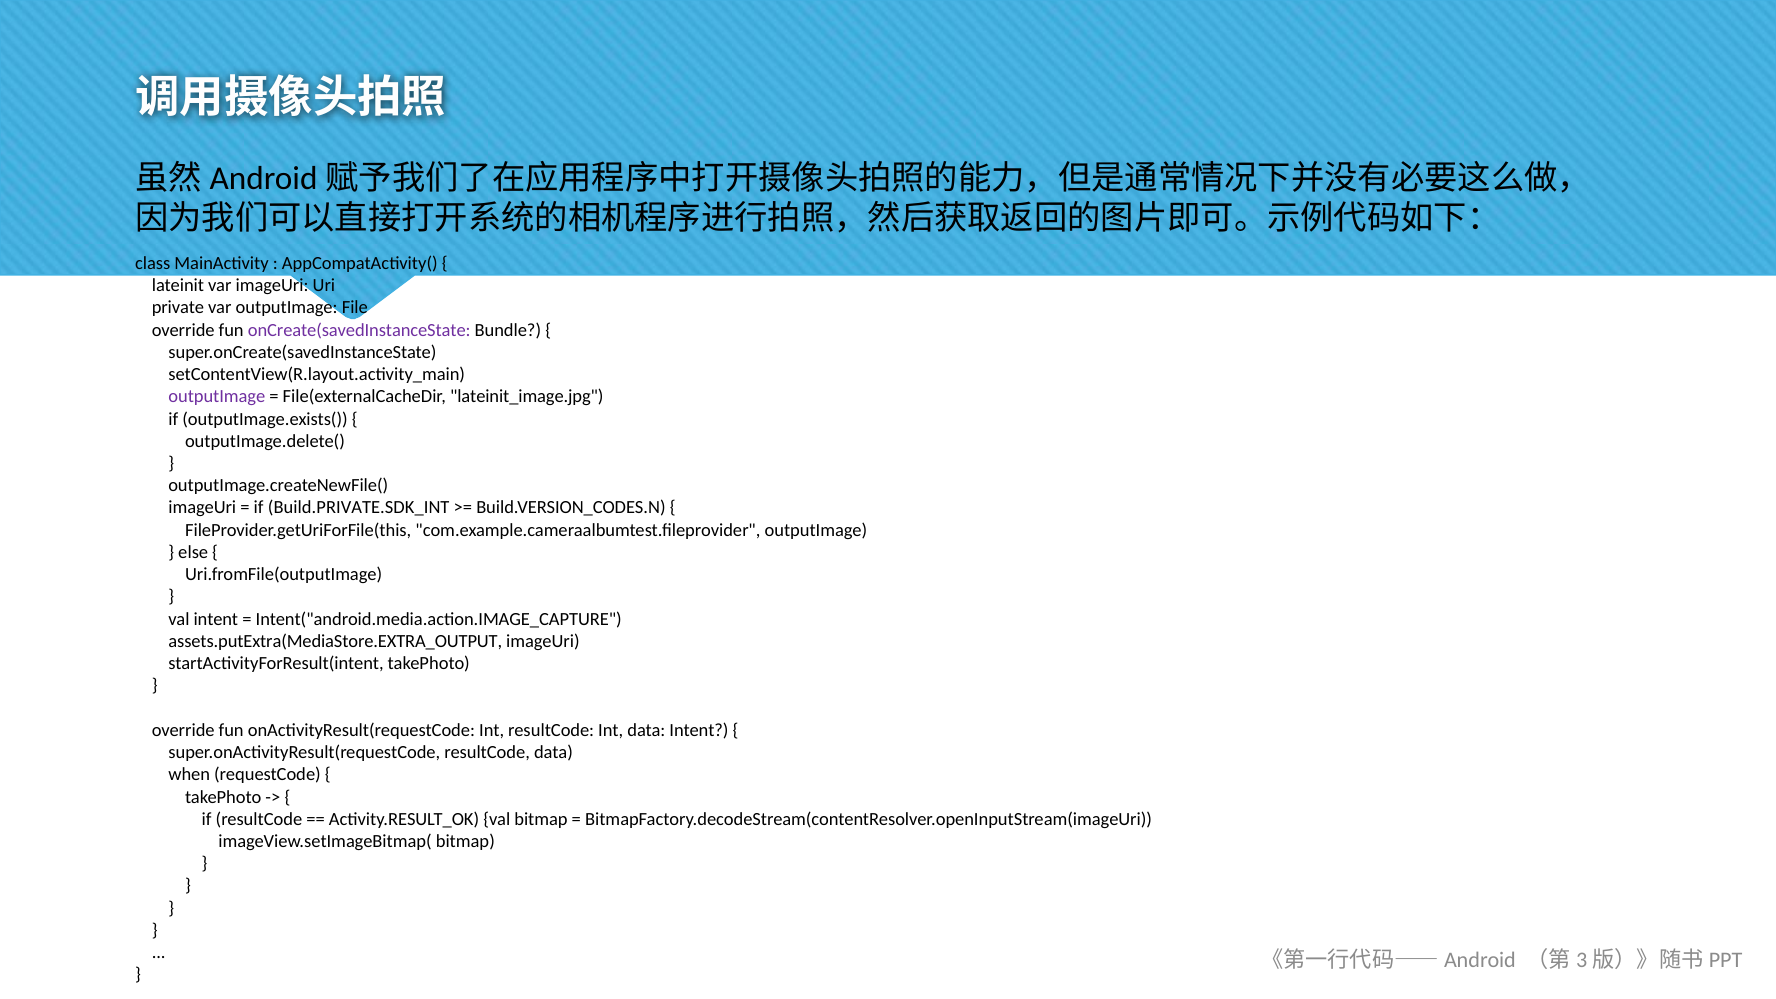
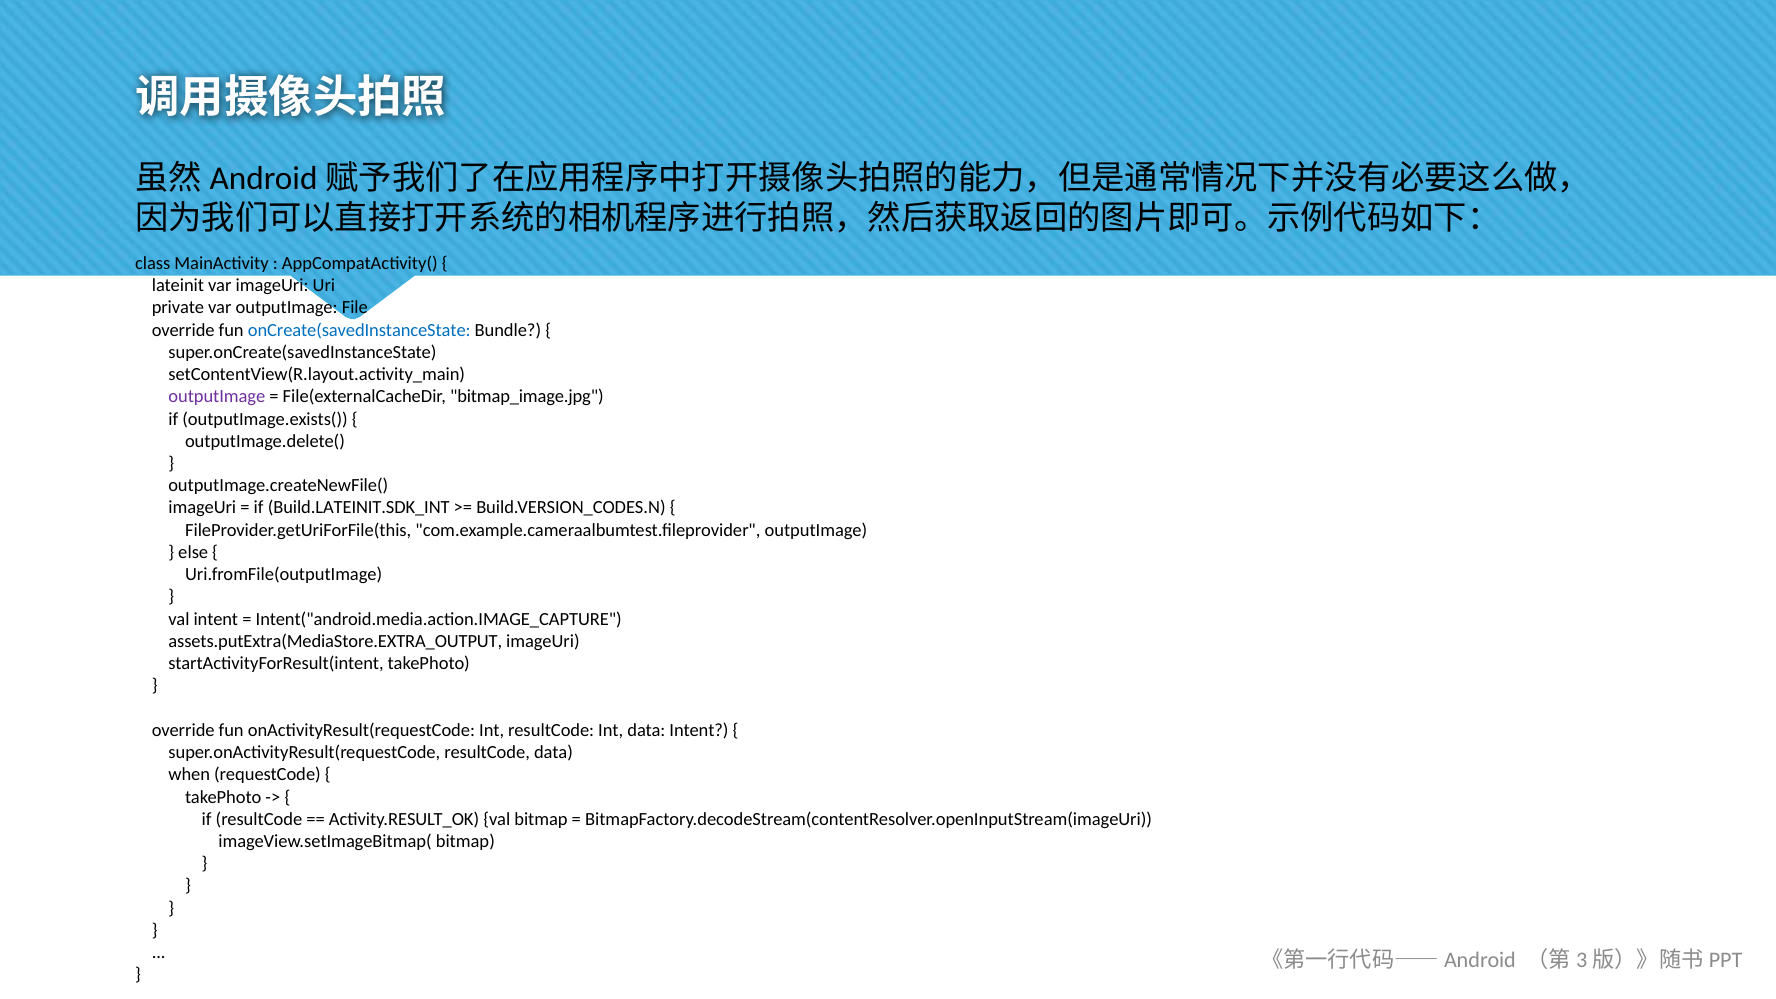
onCreate(savedInstanceState colour: purple -> blue (359, 330)
lateinit_image.jpg: lateinit_image.jpg -> bitmap_image.jpg (527, 397)
Build.PRIVATE.SDK_INT: Build.PRIVATE.SDK_INT -> Build.LATEINIT.SDK_INT (359, 508)
